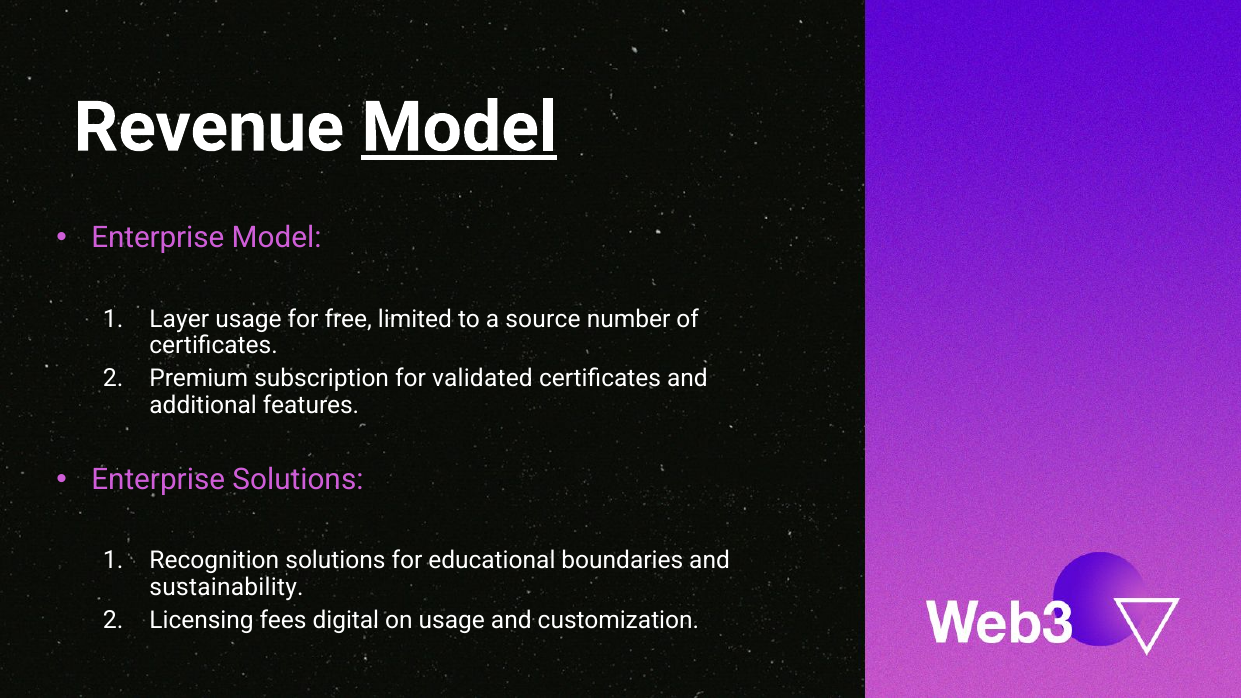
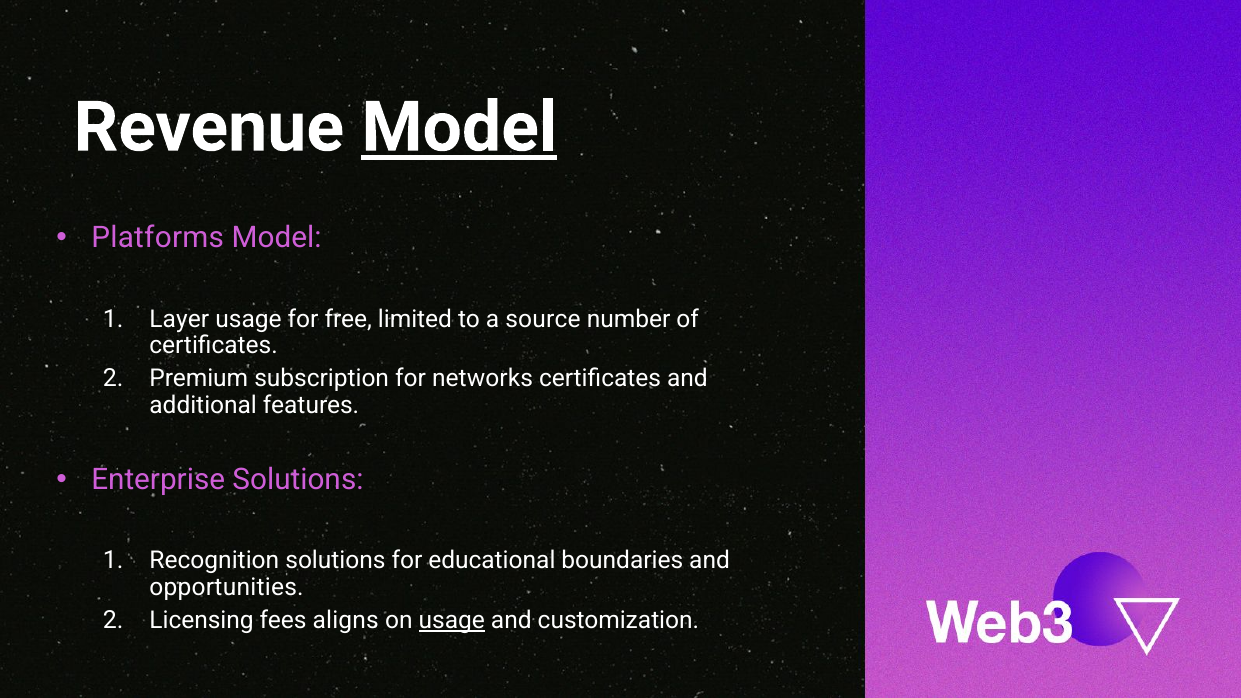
Enterprise: Enterprise -> Platforms (158, 238)
validated: validated -> networks (482, 378)
sustainability: sustainability -> opportunities (227, 587)
digital: digital -> aligns (346, 620)
usage underline: none -> present (452, 620)
